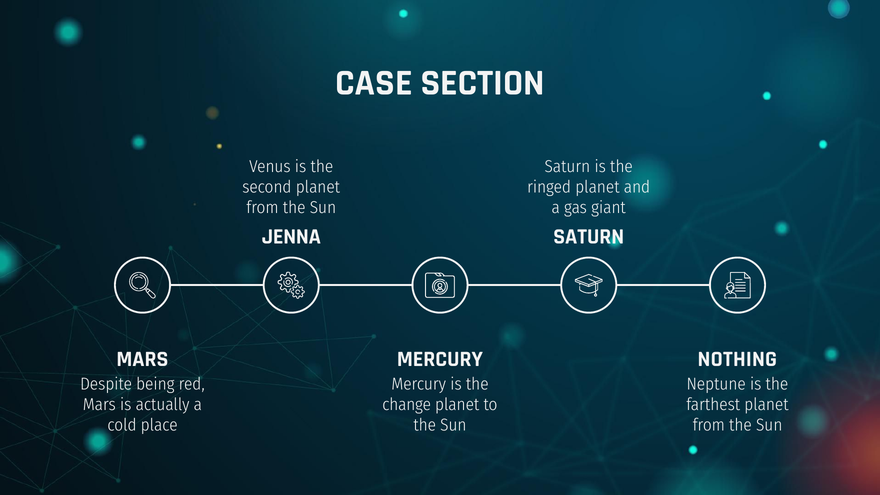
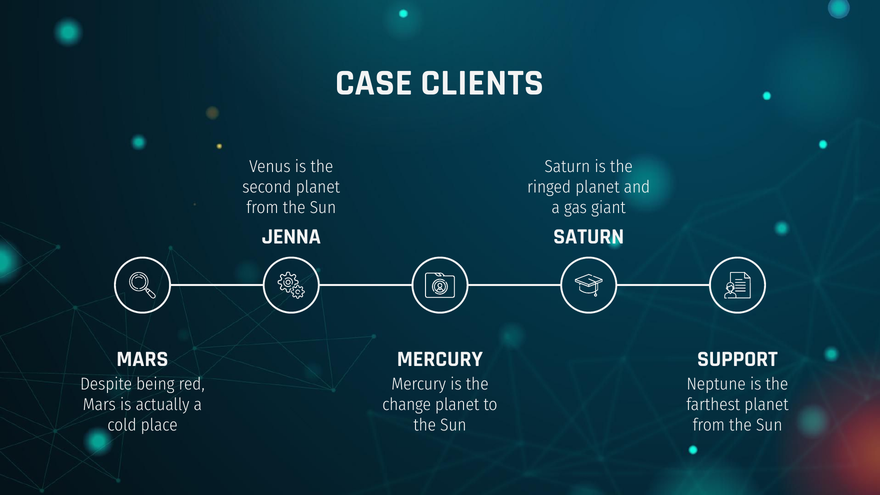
SECTION: SECTION -> CLIENTS (482, 82)
NOTHING: NOTHING -> SUPPORT (738, 359)
